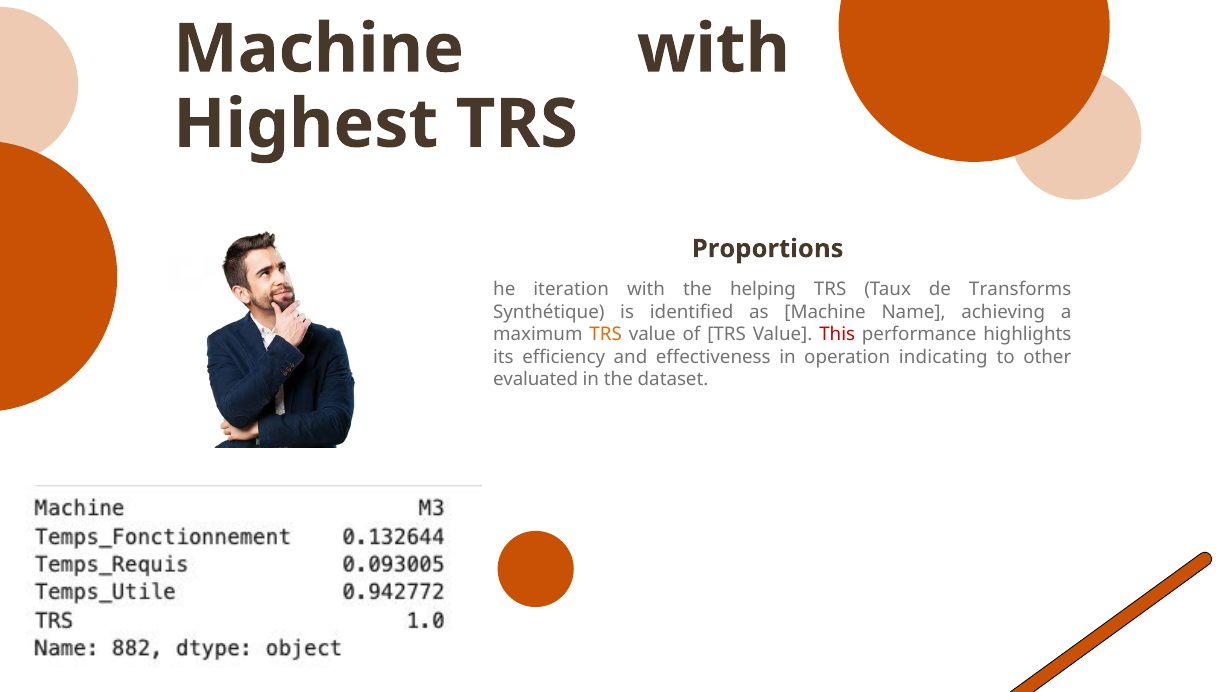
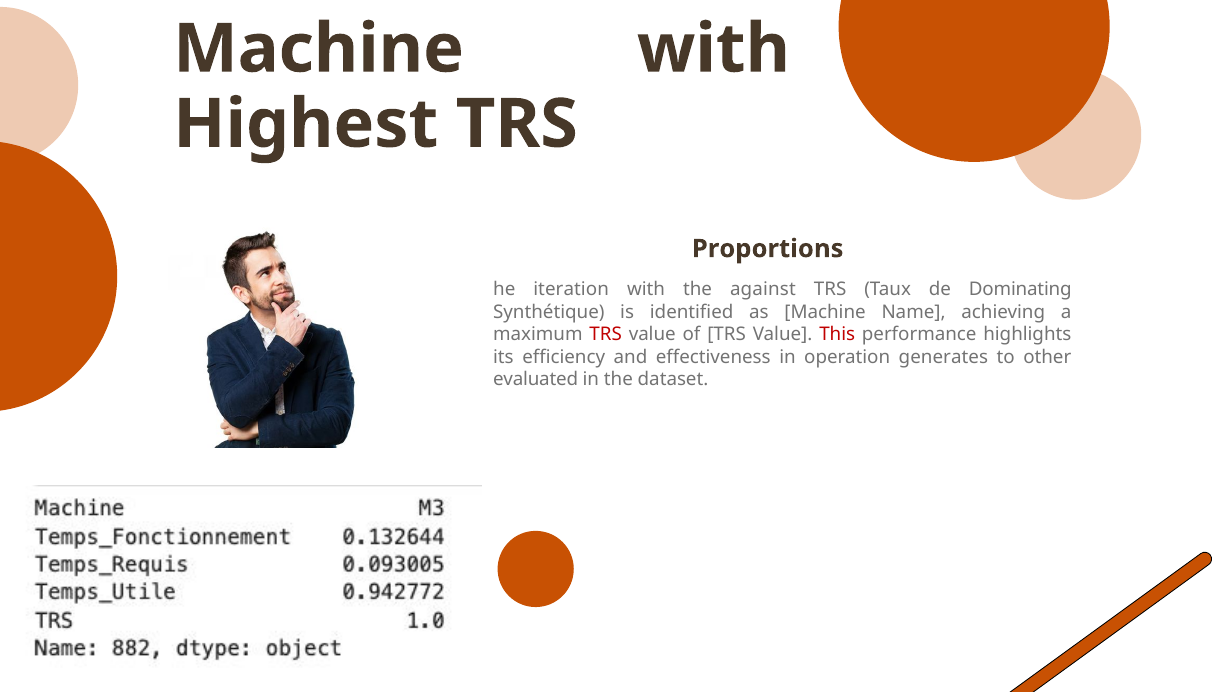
helping: helping -> against (763, 289)
Transforms: Transforms -> Dominating (1020, 289)
TRS colour: orange -> red (606, 334)
indicating: indicating -> generates (943, 357)
